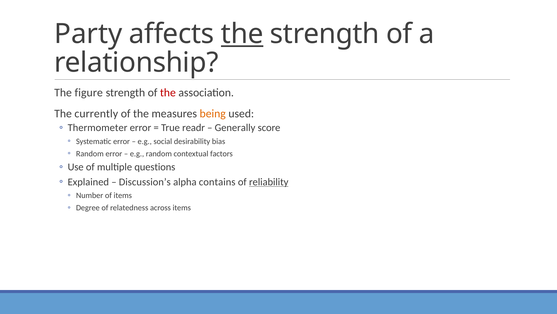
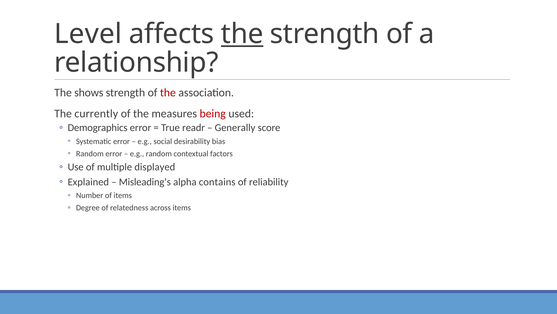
Party: Party -> Level (88, 34)
figure: figure -> shows (89, 93)
being colour: orange -> red (213, 113)
Thermometer: Thermometer -> Demographics (98, 128)
questions: questions -> displayed (155, 167)
Discussion’s: Discussion’s -> Misleading’s (145, 182)
reliability underline: present -> none (269, 182)
